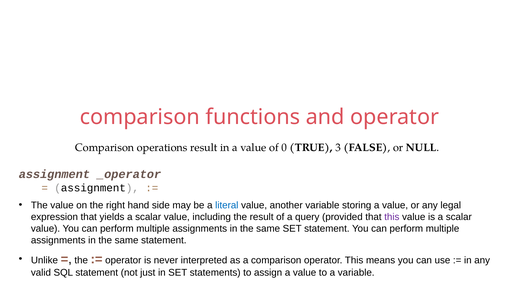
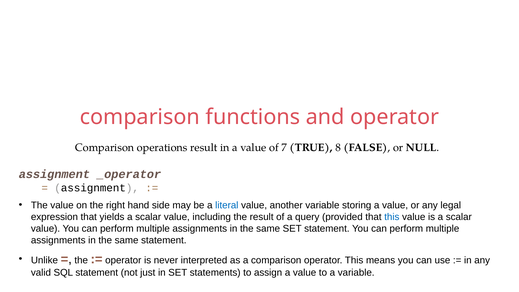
0: 0 -> 7 (284, 148)
3: 3 -> 8 (338, 148)
this colour: purple -> blue (392, 217)
